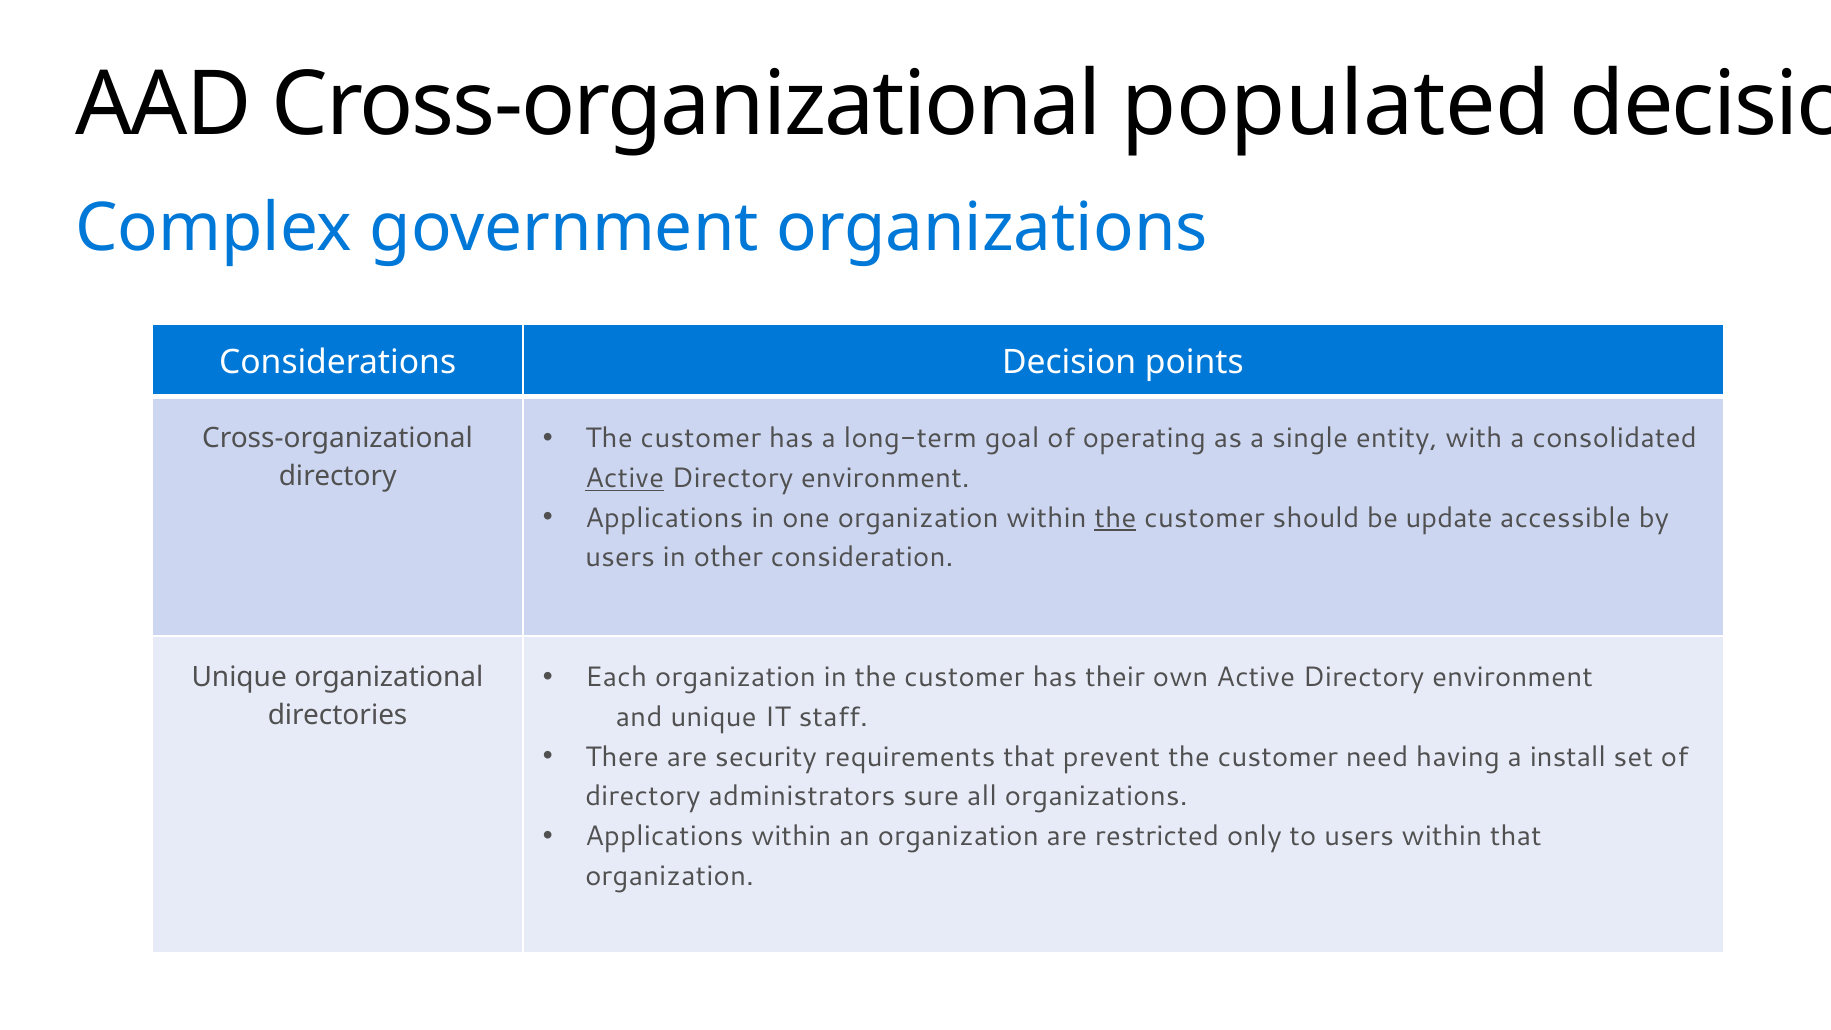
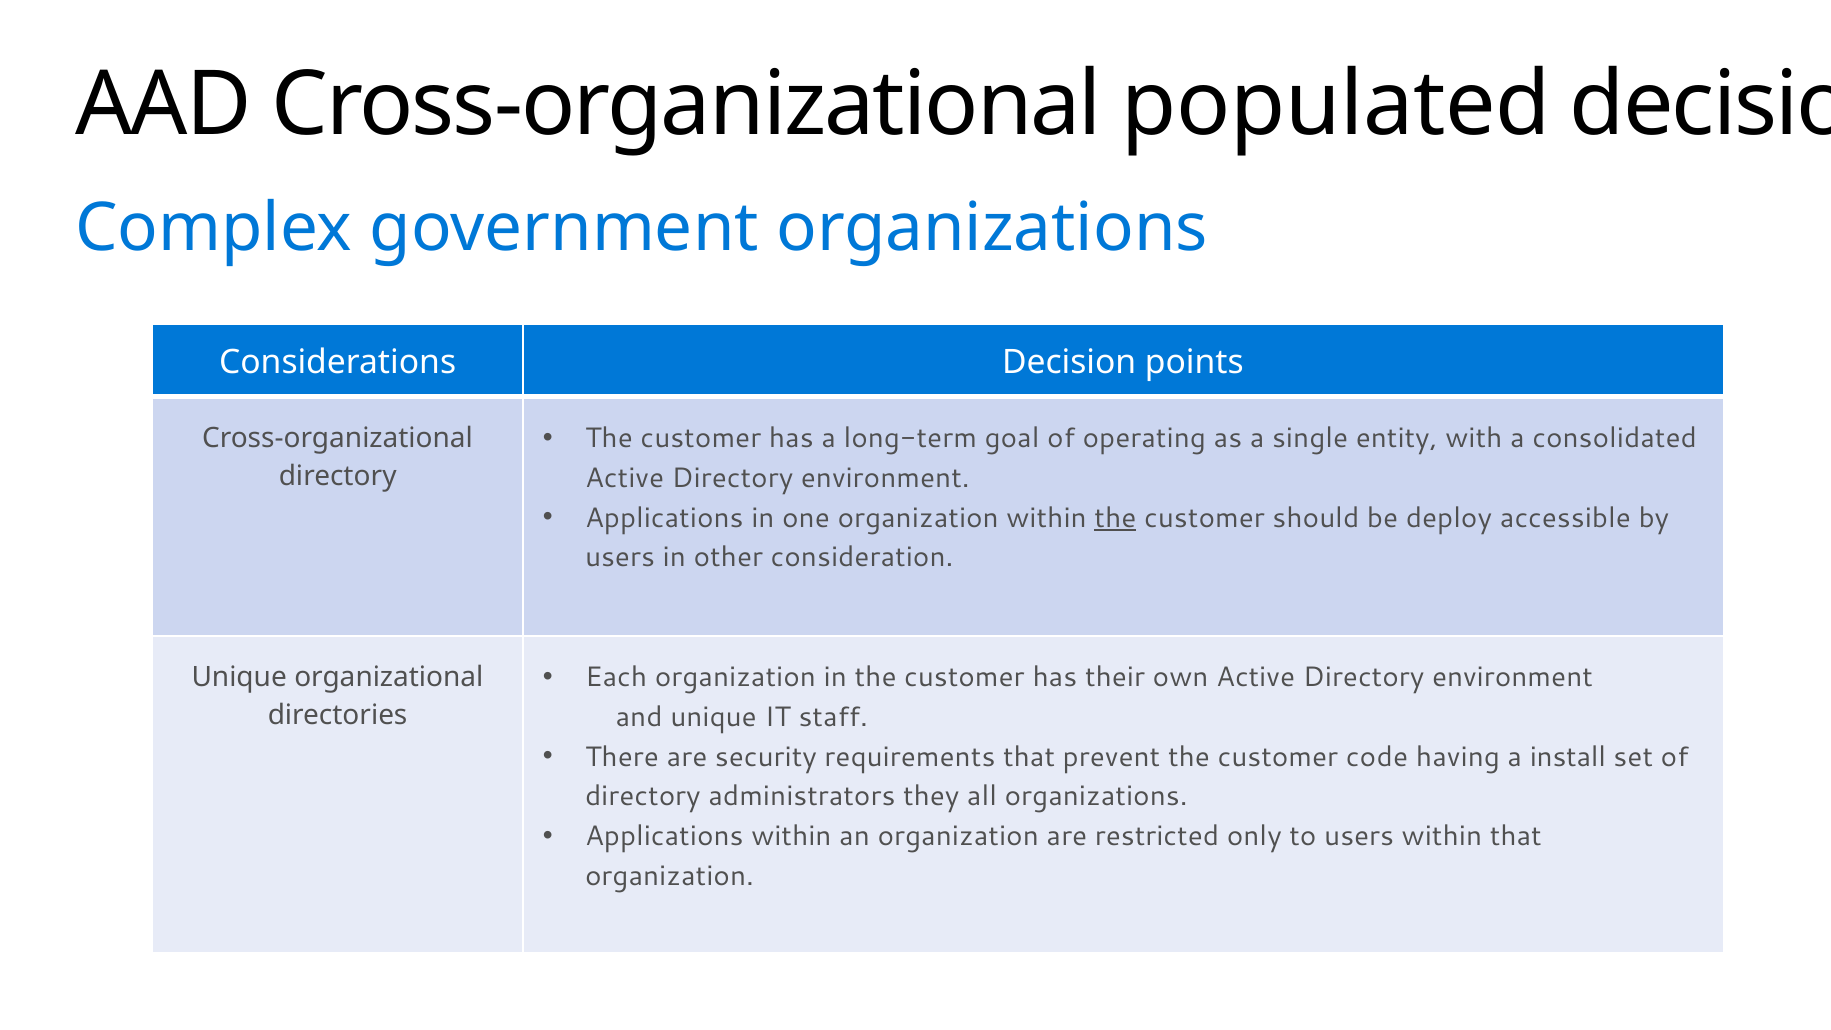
Active underline: present -> none (625, 478)
update: update -> deploy (1449, 518)
need: need -> code (1377, 757)
sure: sure -> they (931, 797)
